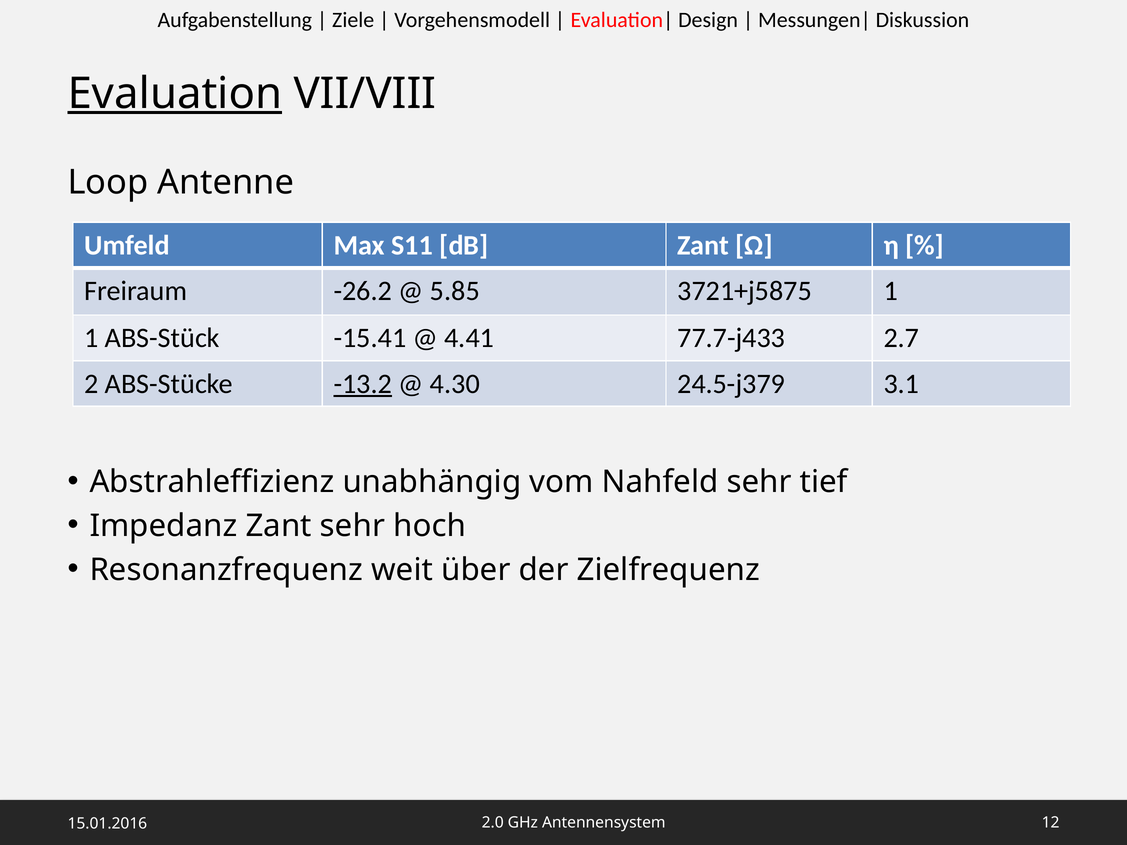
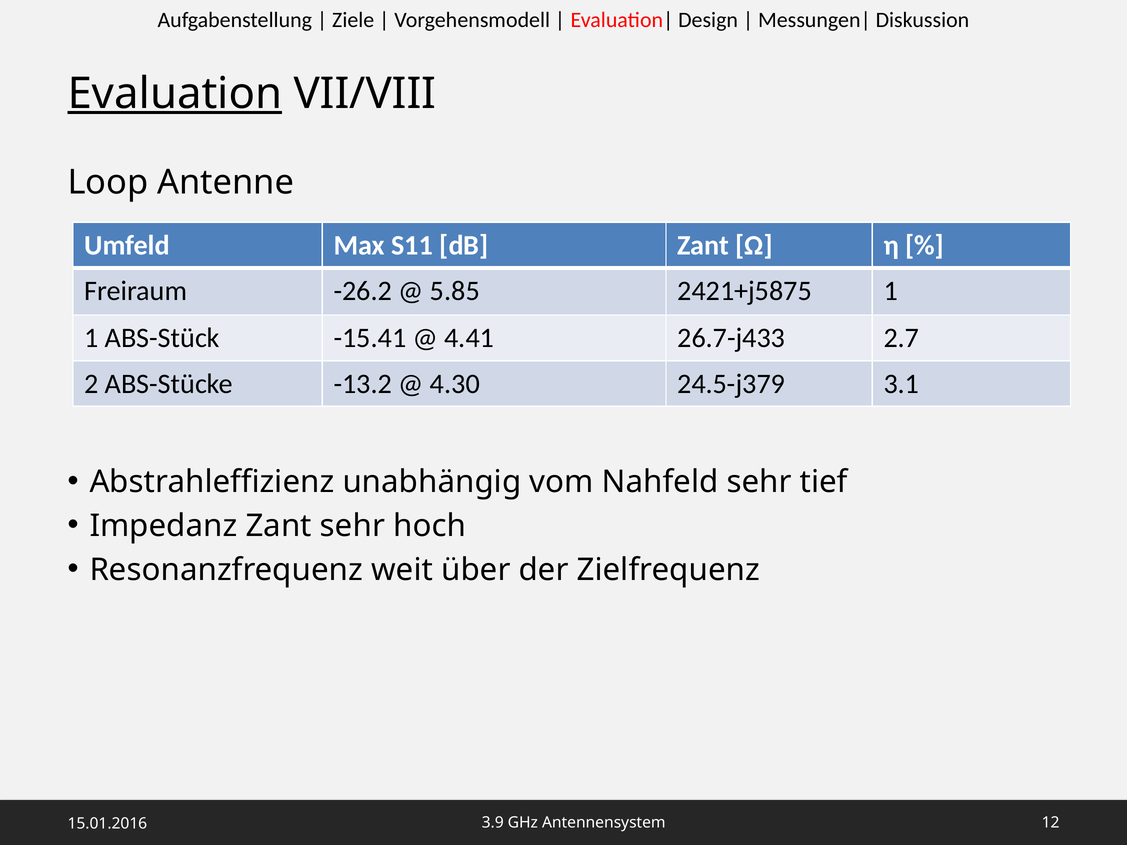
3721+j5875: 3721+j5875 -> 2421+j5875 (745, 291)
77.7-j433: 77.7-j433 -> 26.7-j433 (731, 338)
-13.2 underline: present -> none (363, 384)
2.0: 2.0 -> 3.9 (493, 823)
